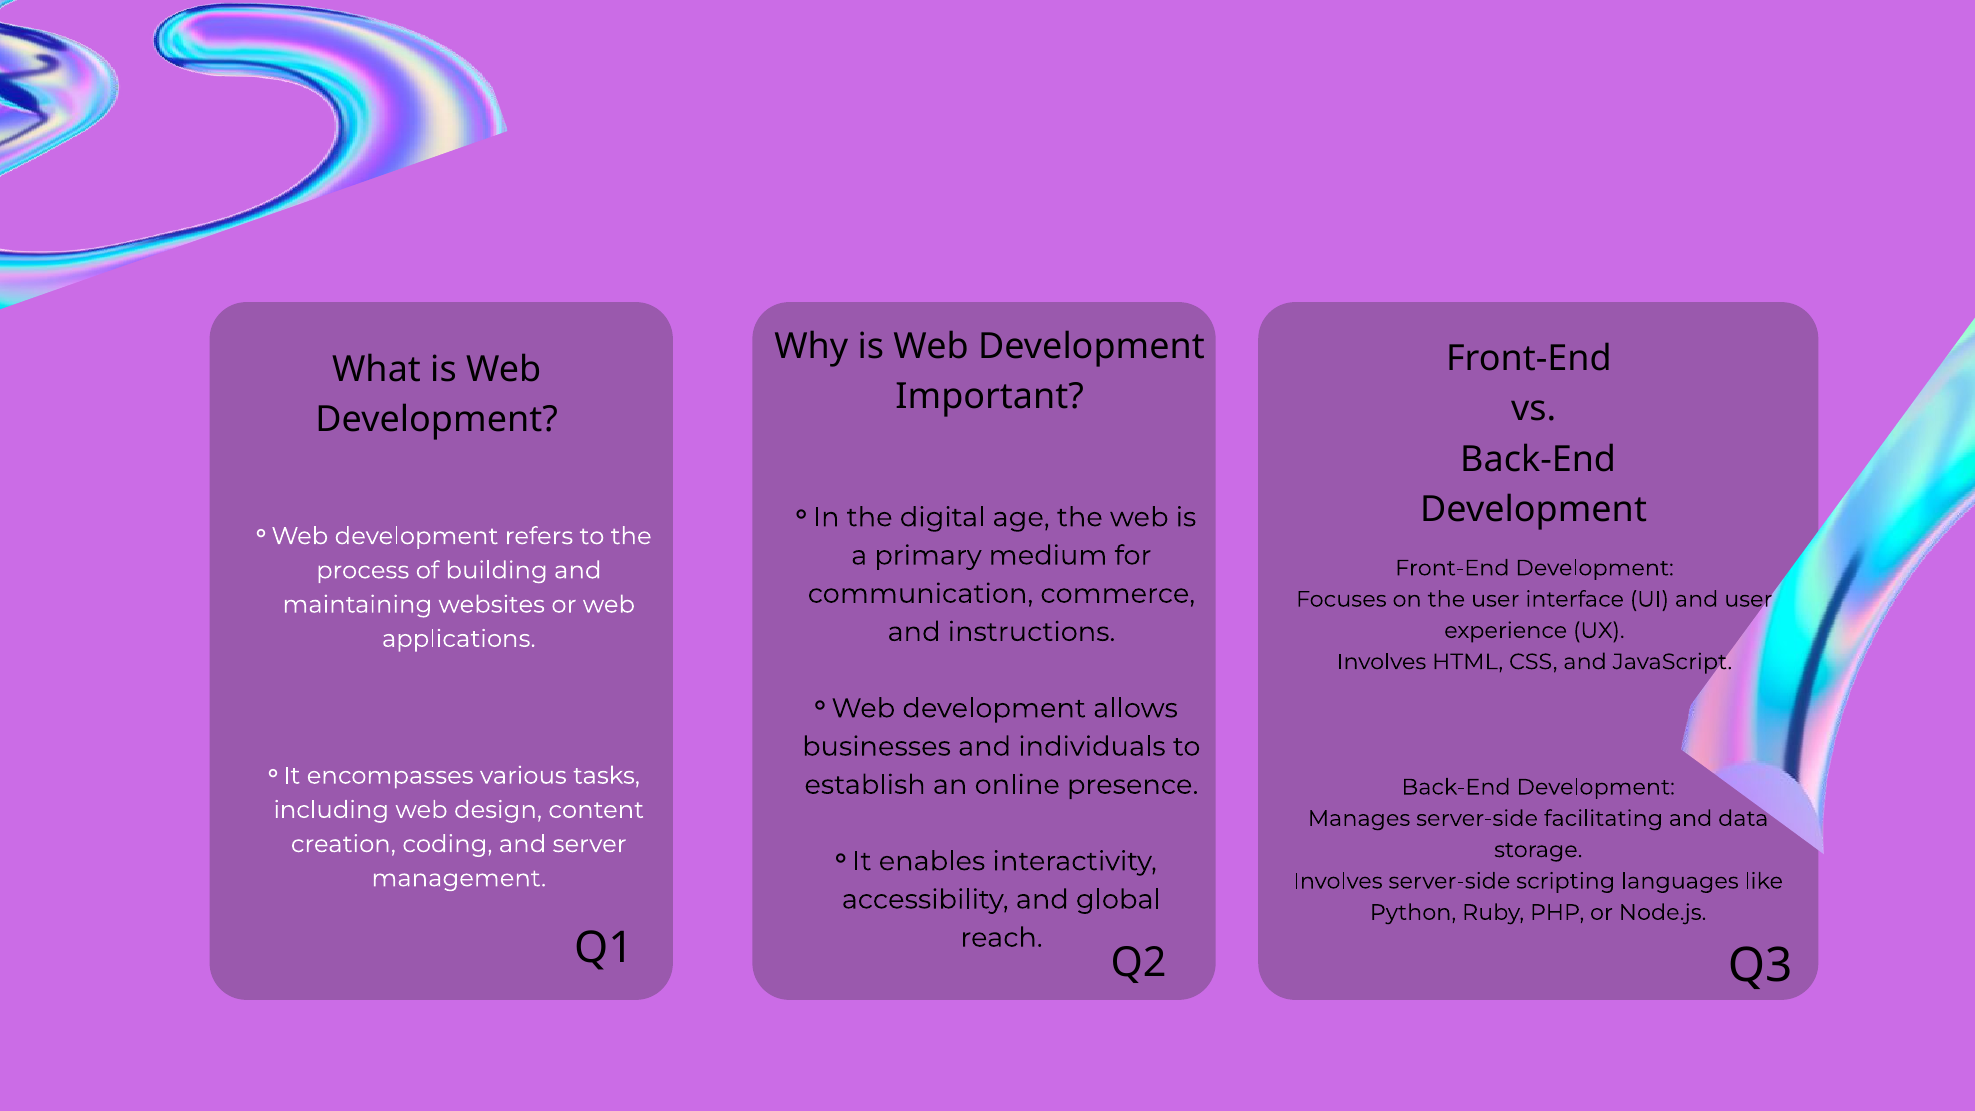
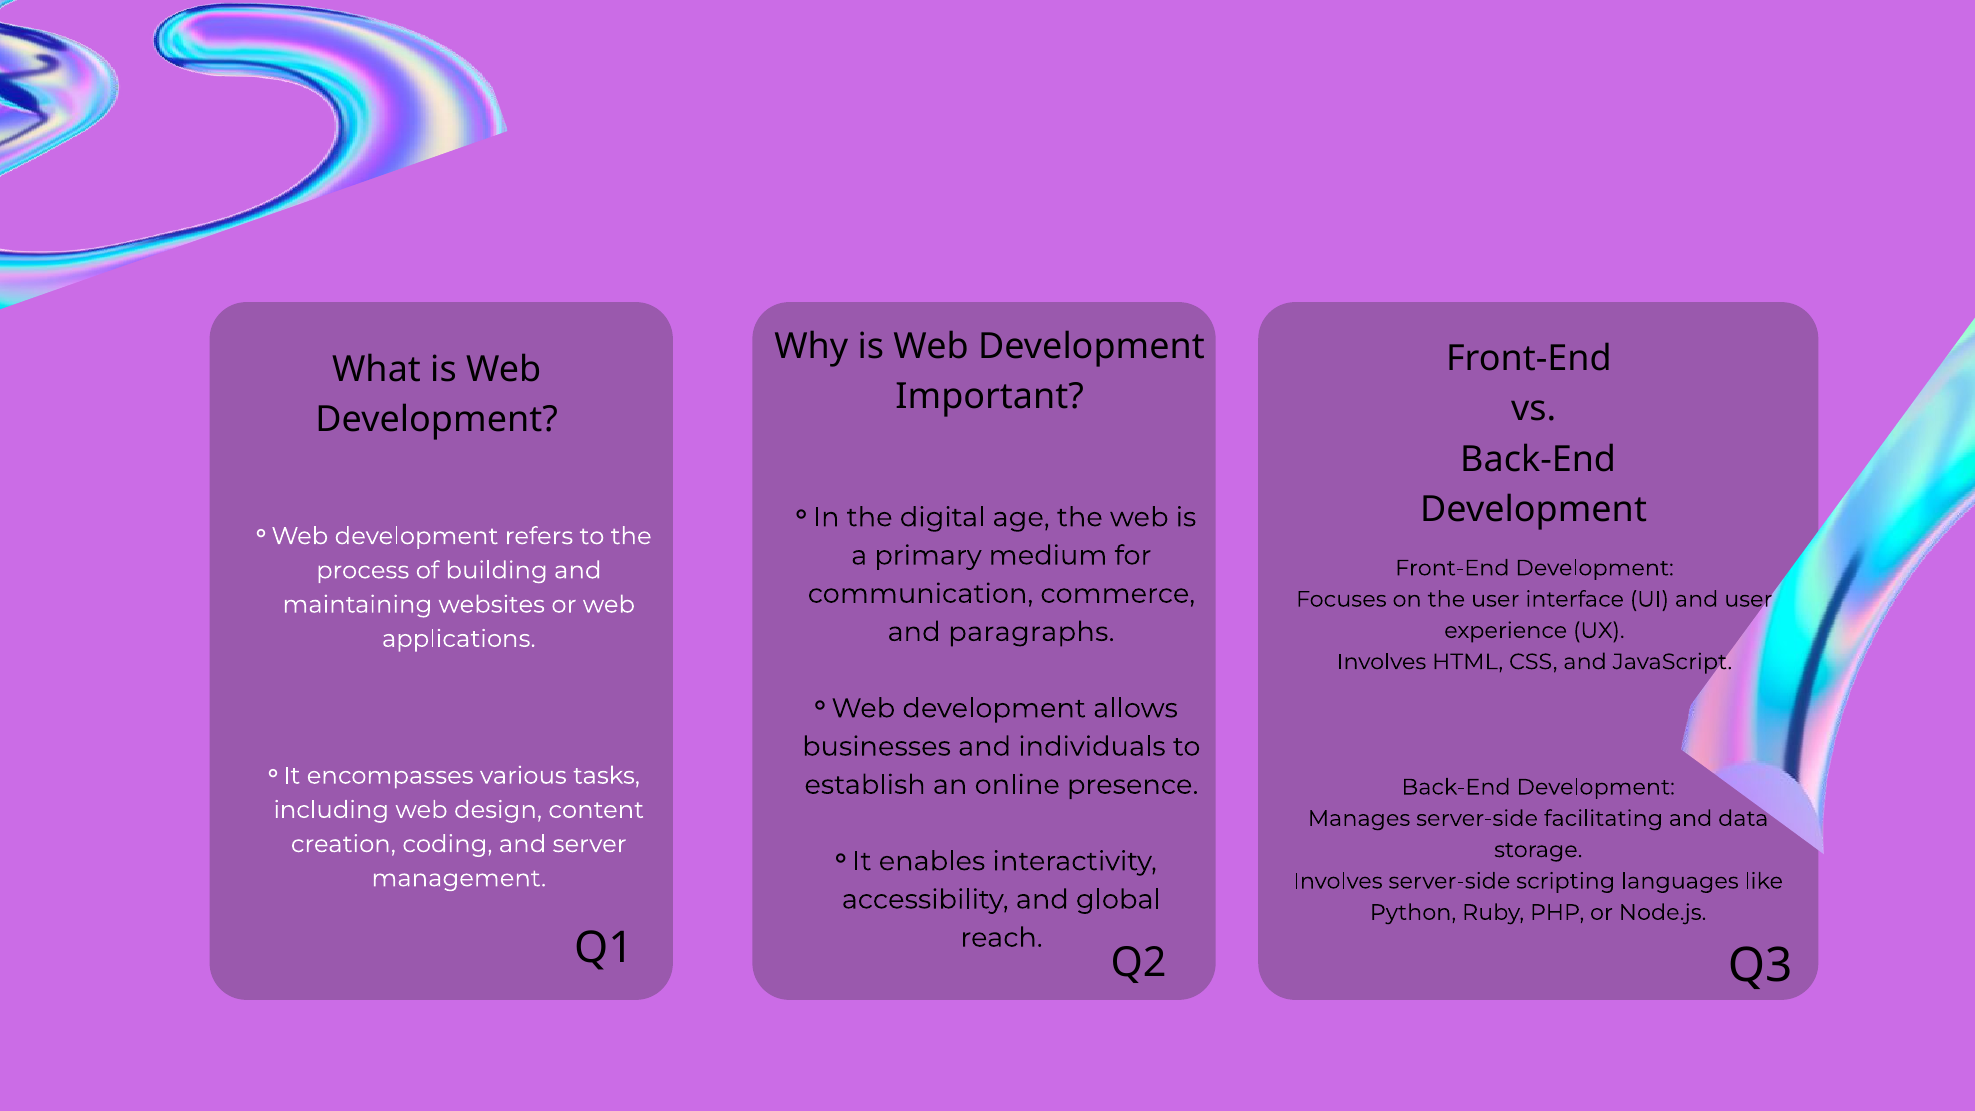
instructions: instructions -> paragraphs (1031, 632)
